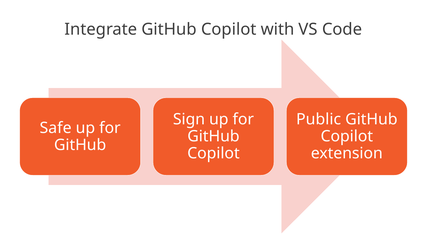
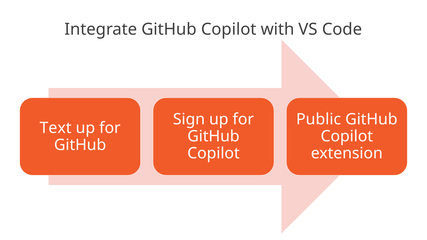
Safe: Safe -> Text (56, 128)
